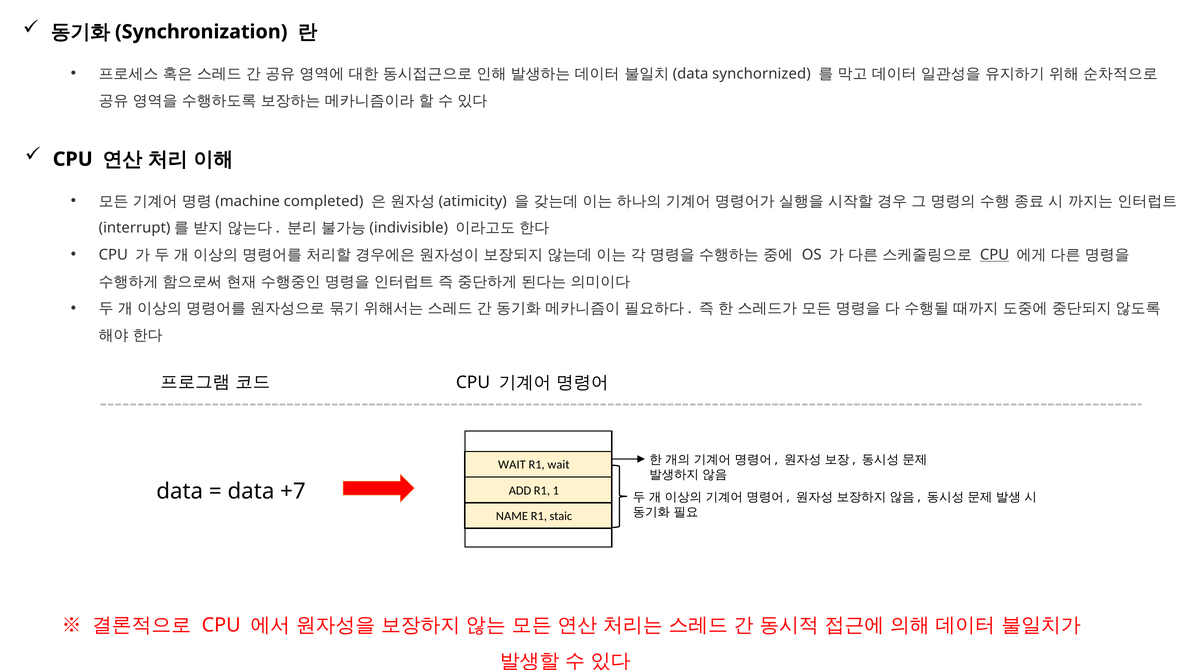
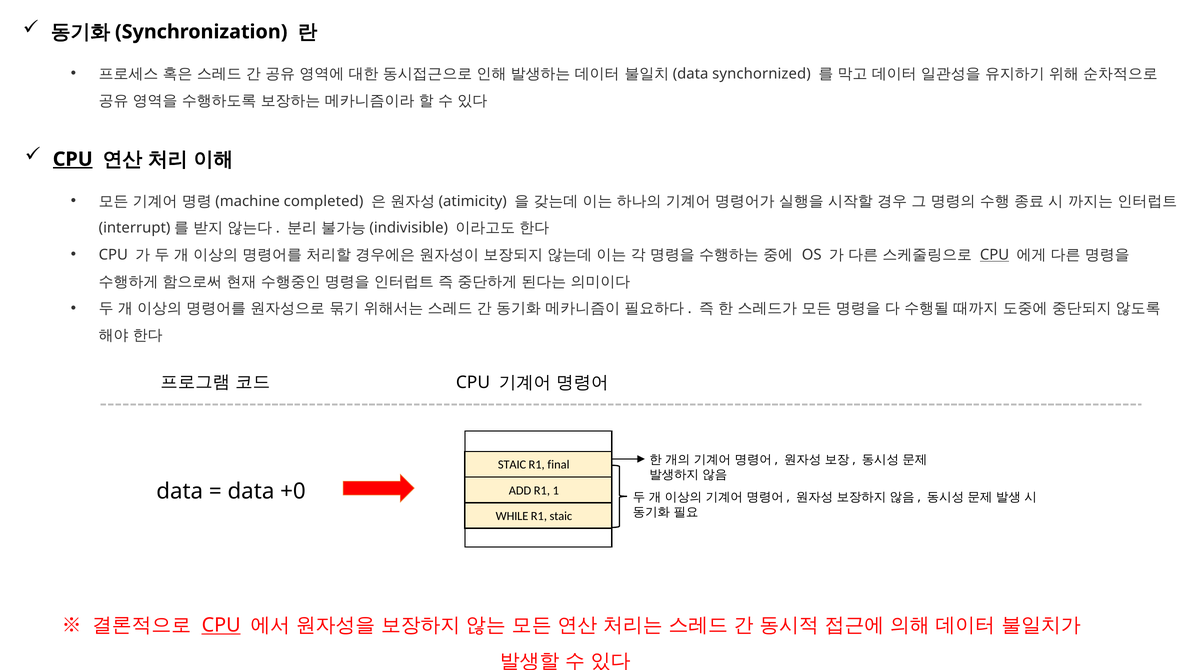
CPU underline: none -> present (73, 159)
WAIT: WAIT -> STAIC (512, 465)
R1 wait: wait -> final (558, 465)
+7: +7 -> +0 (293, 492)
NAME: NAME -> WHILE (512, 516)
CPU underline: none -> present (221, 626)
